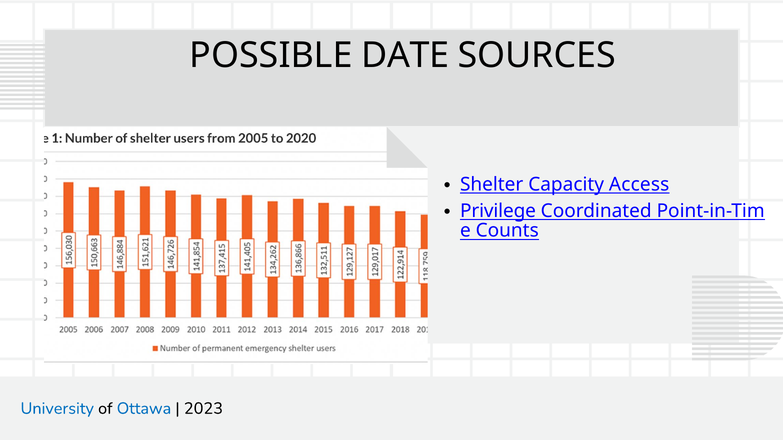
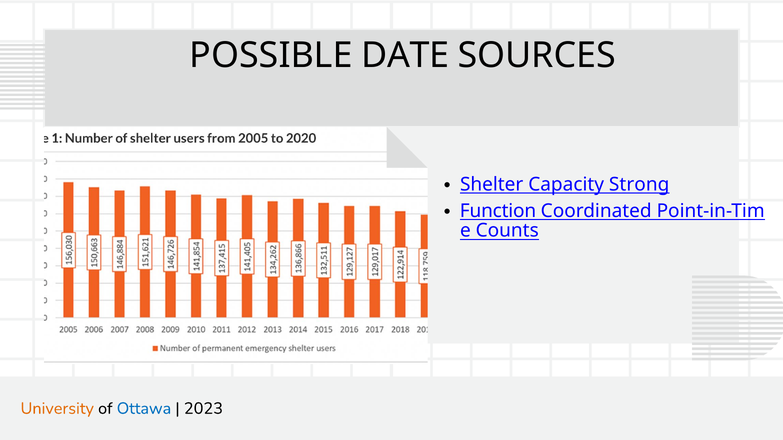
Access: Access -> Strong (639, 185)
Privilege: Privilege -> Function (498, 211)
University colour: blue -> orange (57, 409)
